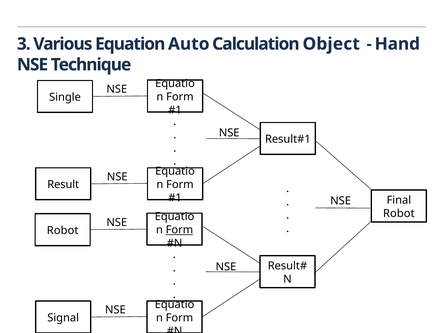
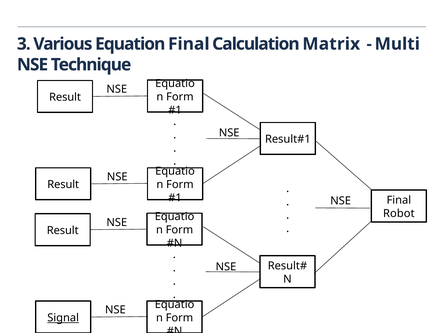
Equation Auto: Auto -> Final (189, 44)
Object: Object -> Matrix (331, 44)
Hand: Hand -> Multi (397, 44)
Single: Single -> Result (65, 97)
Form underline: present -> none (179, 230)
Robot: Robot -> Result (63, 230)
Signal underline: none -> present (63, 318)
